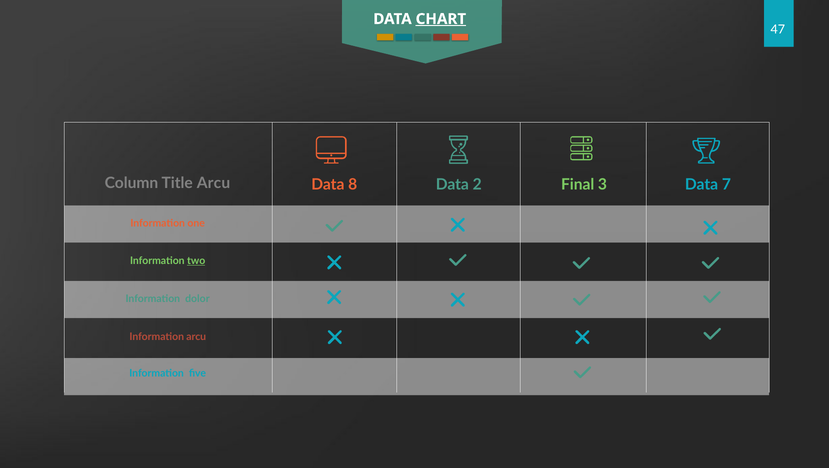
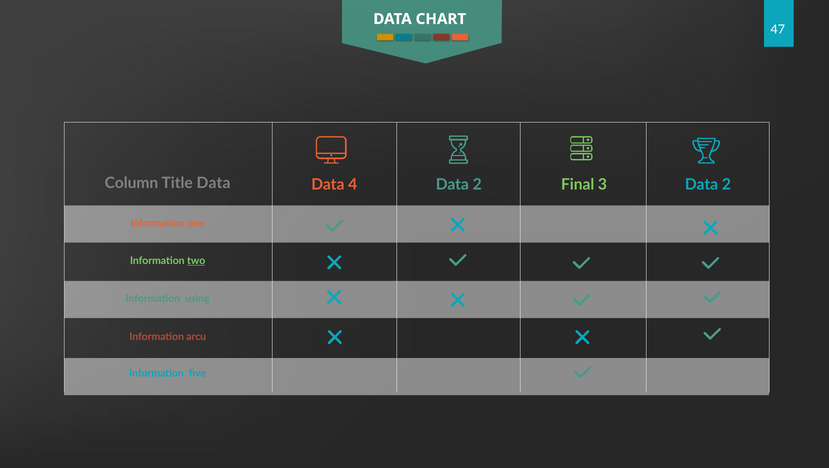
CHART underline: present -> none (441, 19)
Title Arcu: Arcu -> Data (213, 183)
3 Data 7: 7 -> 2 (726, 184)
8: 8 -> 4 (353, 184)
dolor: dolor -> using (197, 298)
